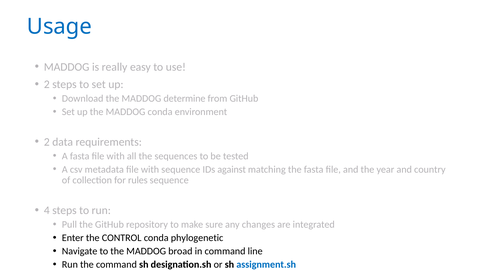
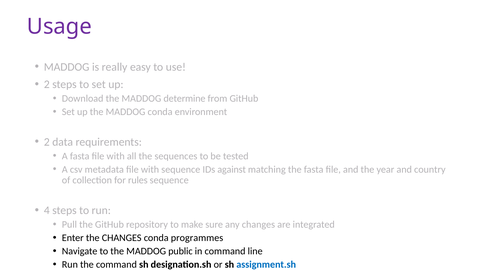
Usage colour: blue -> purple (59, 26)
the CONTROL: CONTROL -> CHANGES (122, 237)
phylogenetic: phylogenetic -> programmes (197, 237)
broad: broad -> public (180, 251)
